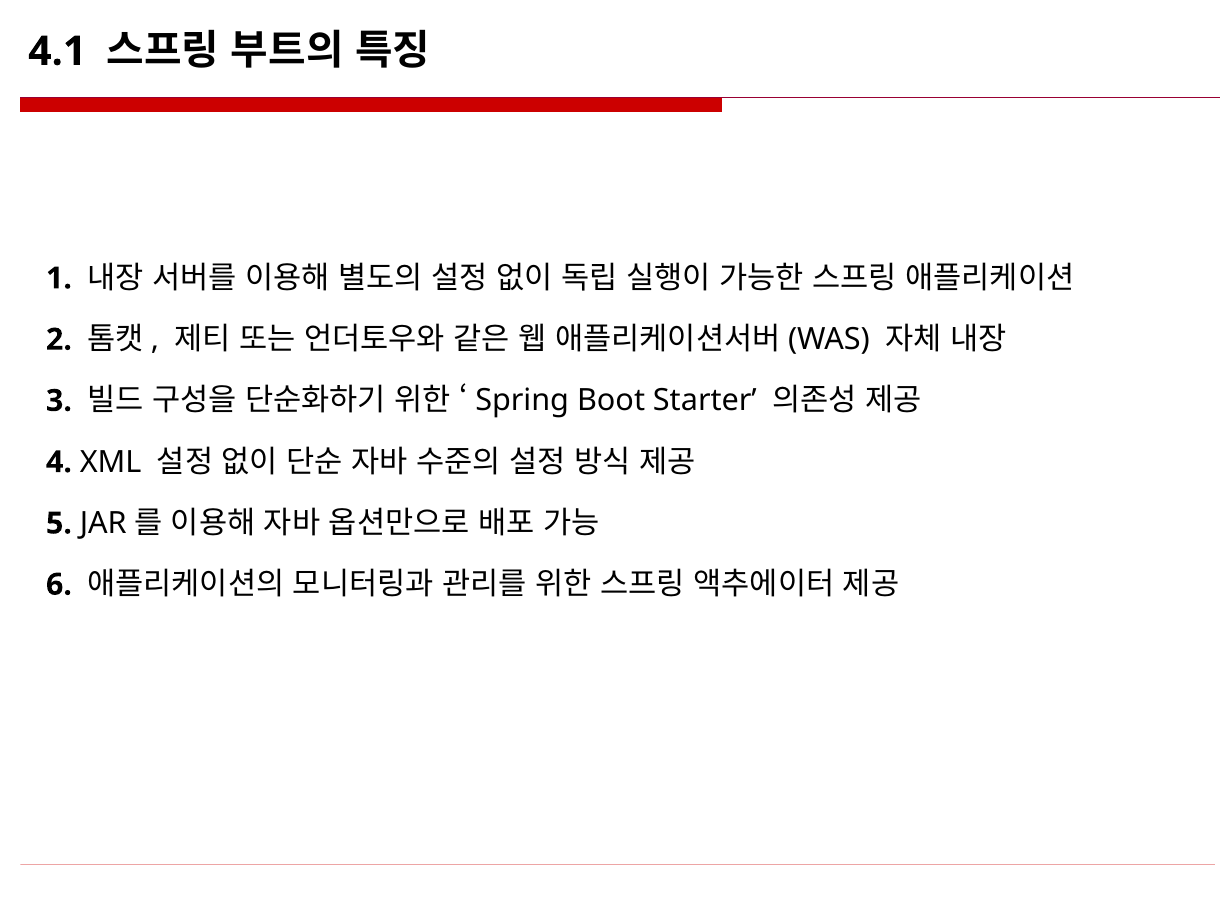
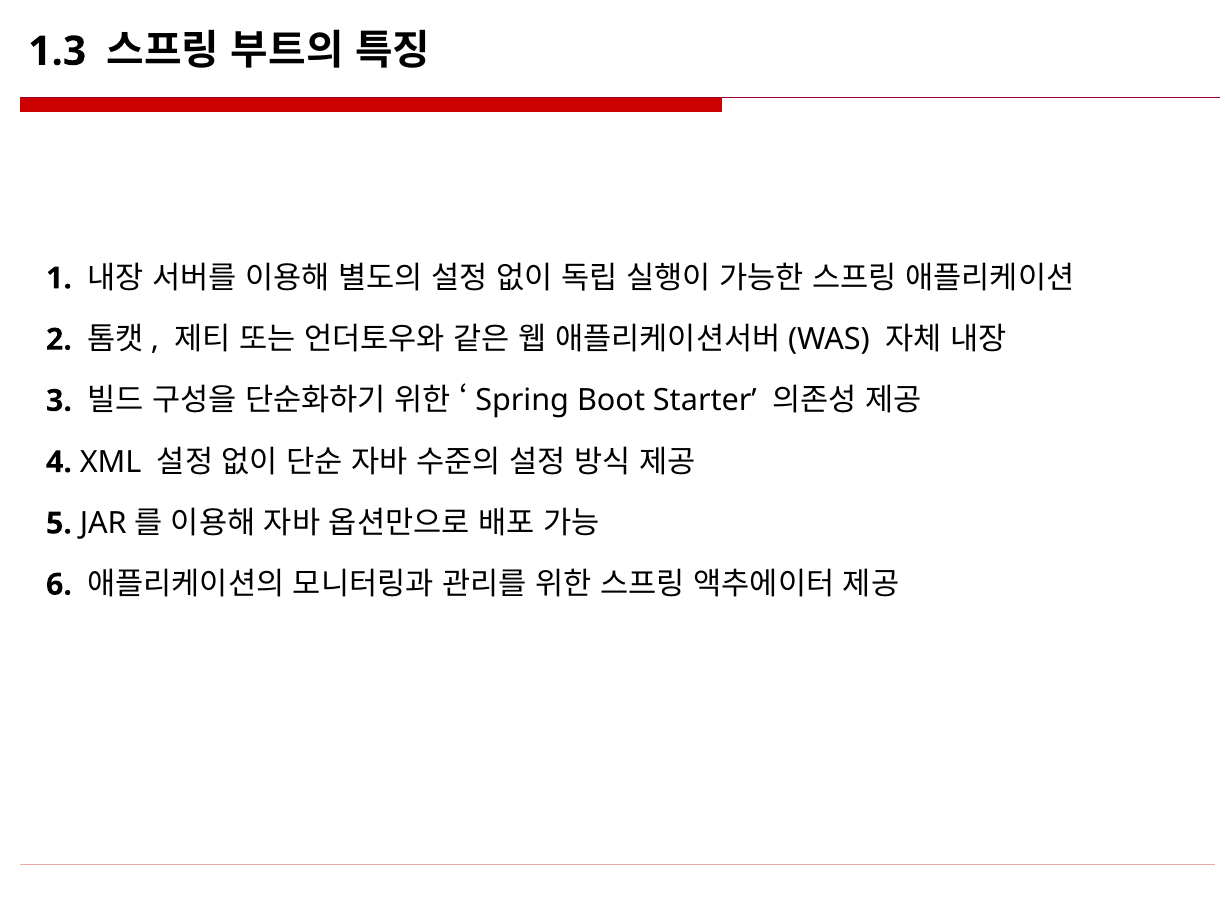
4.1: 4.1 -> 1.3 (57, 51)
